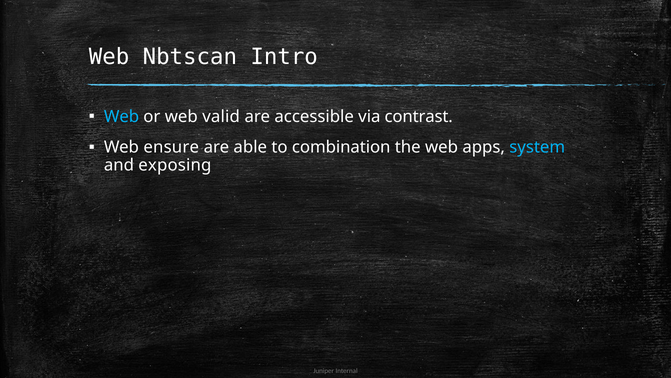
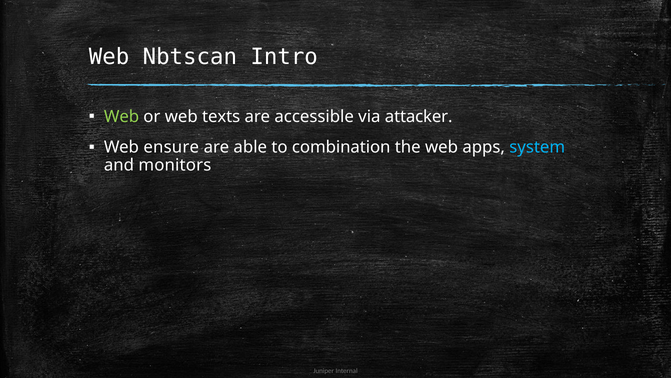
Web colour: light blue -> light green (122, 116)
valid: valid -> texts (221, 116)
contrast: contrast -> attacker (419, 116)
exposing: exposing -> monitors (175, 165)
